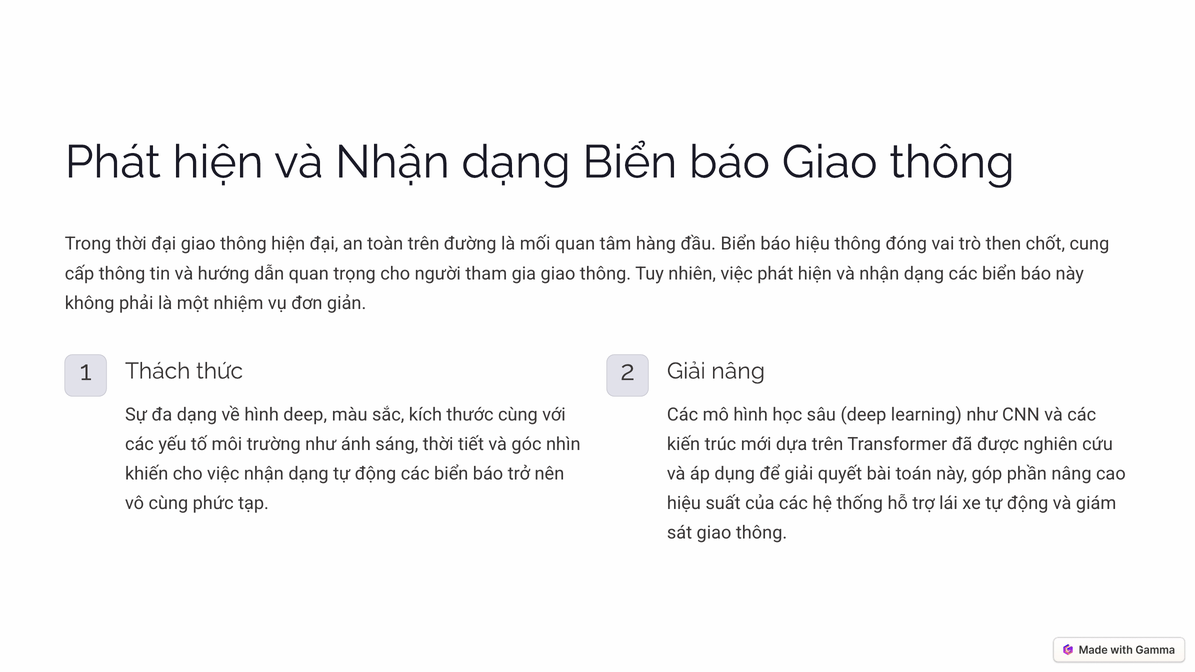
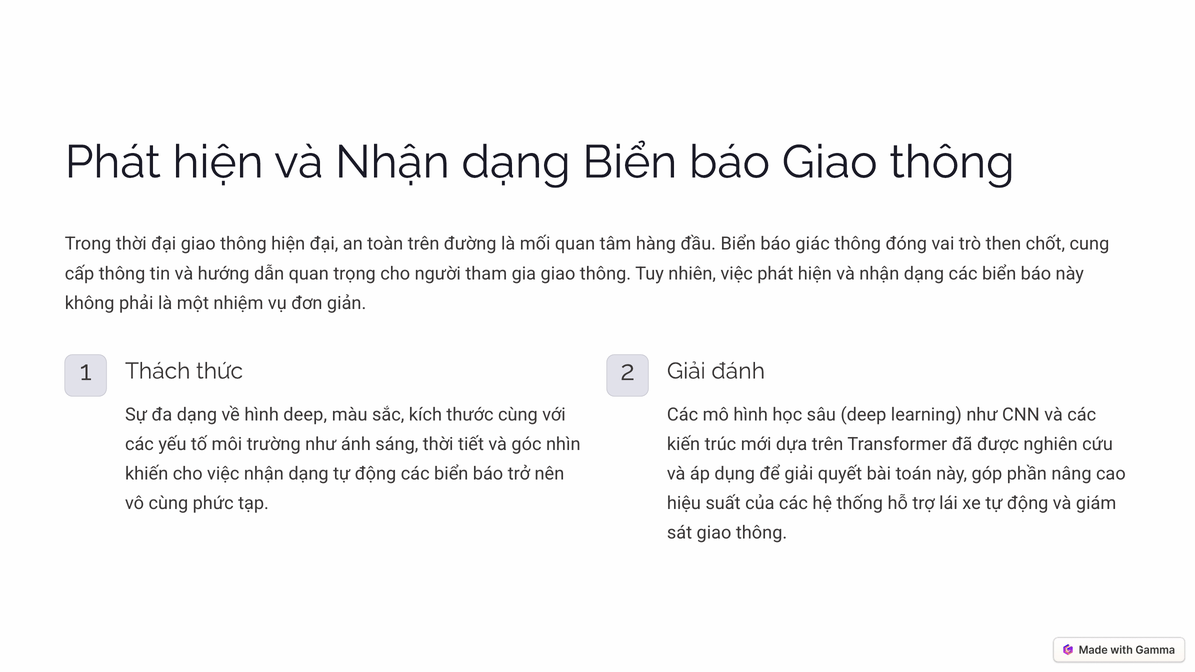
báo hiệu: hiệu -> giác (813, 244)
Giải nâng: nâng -> đánh (738, 371)
